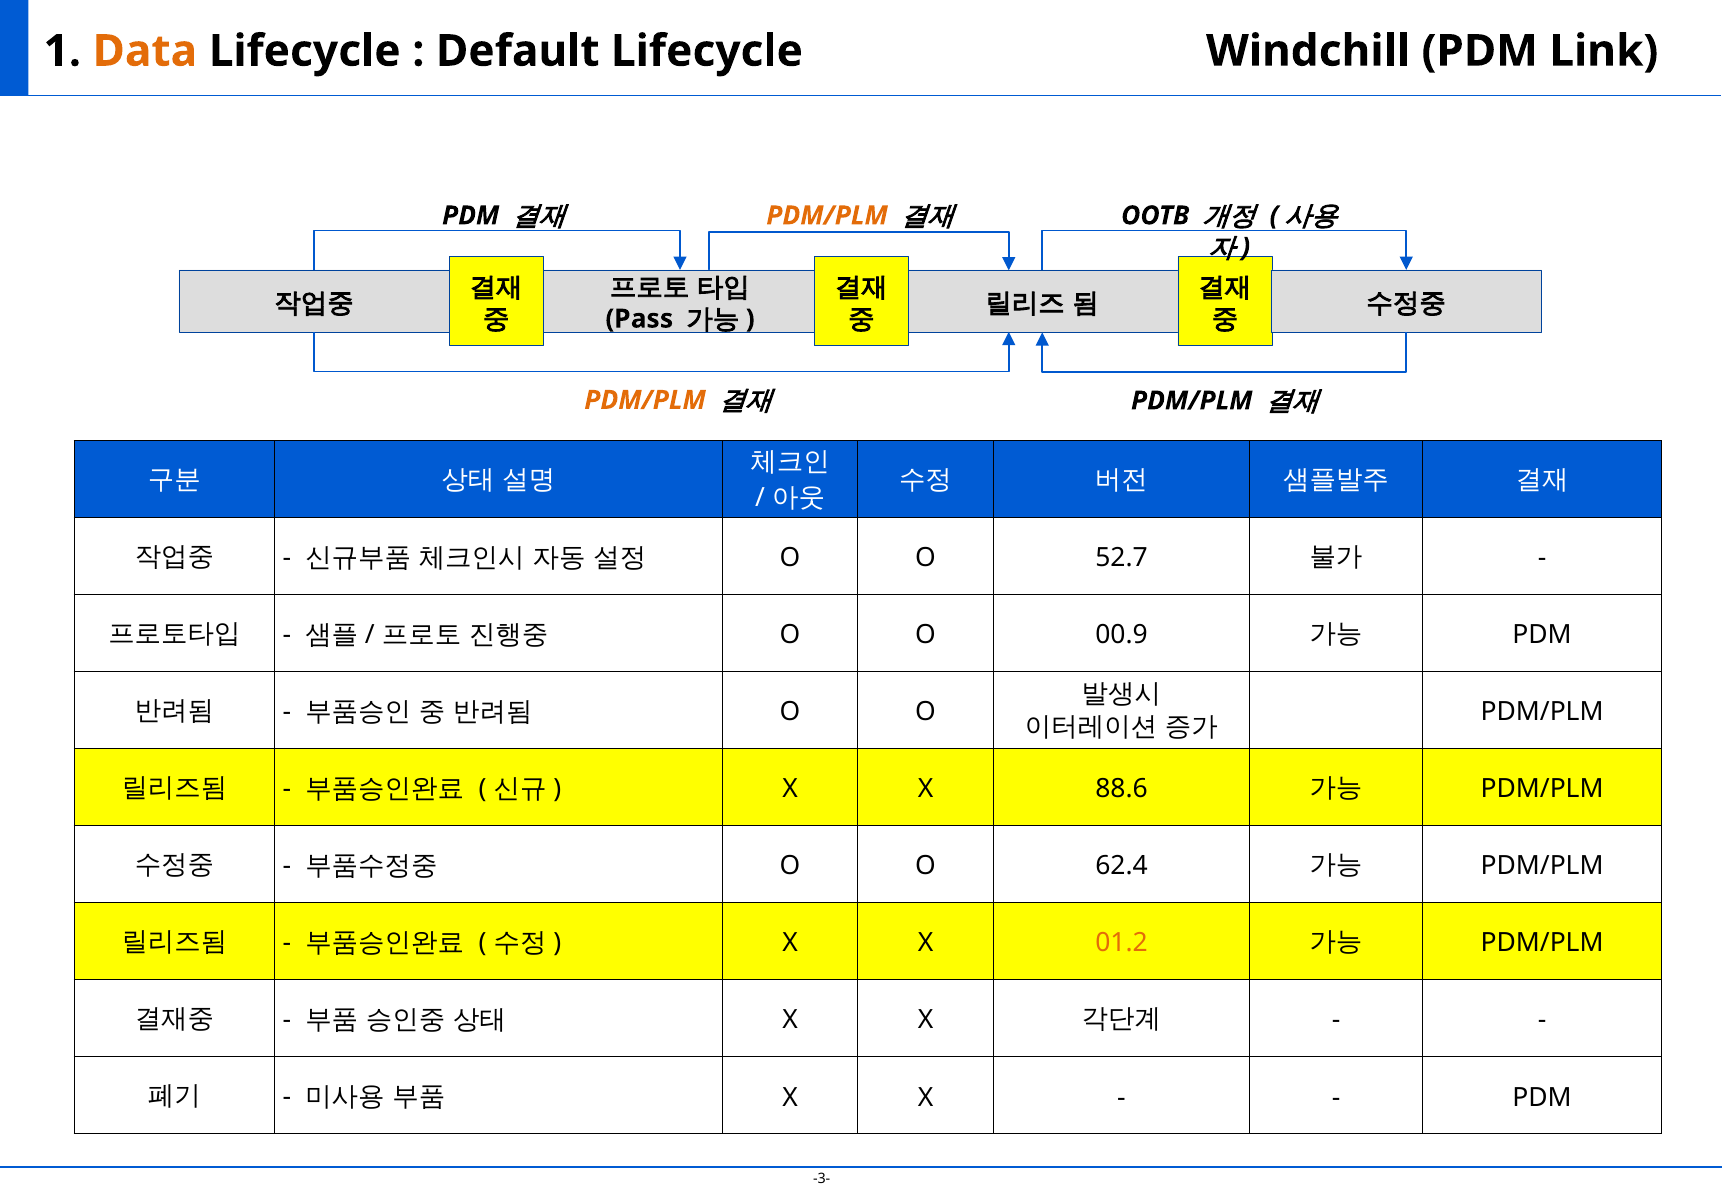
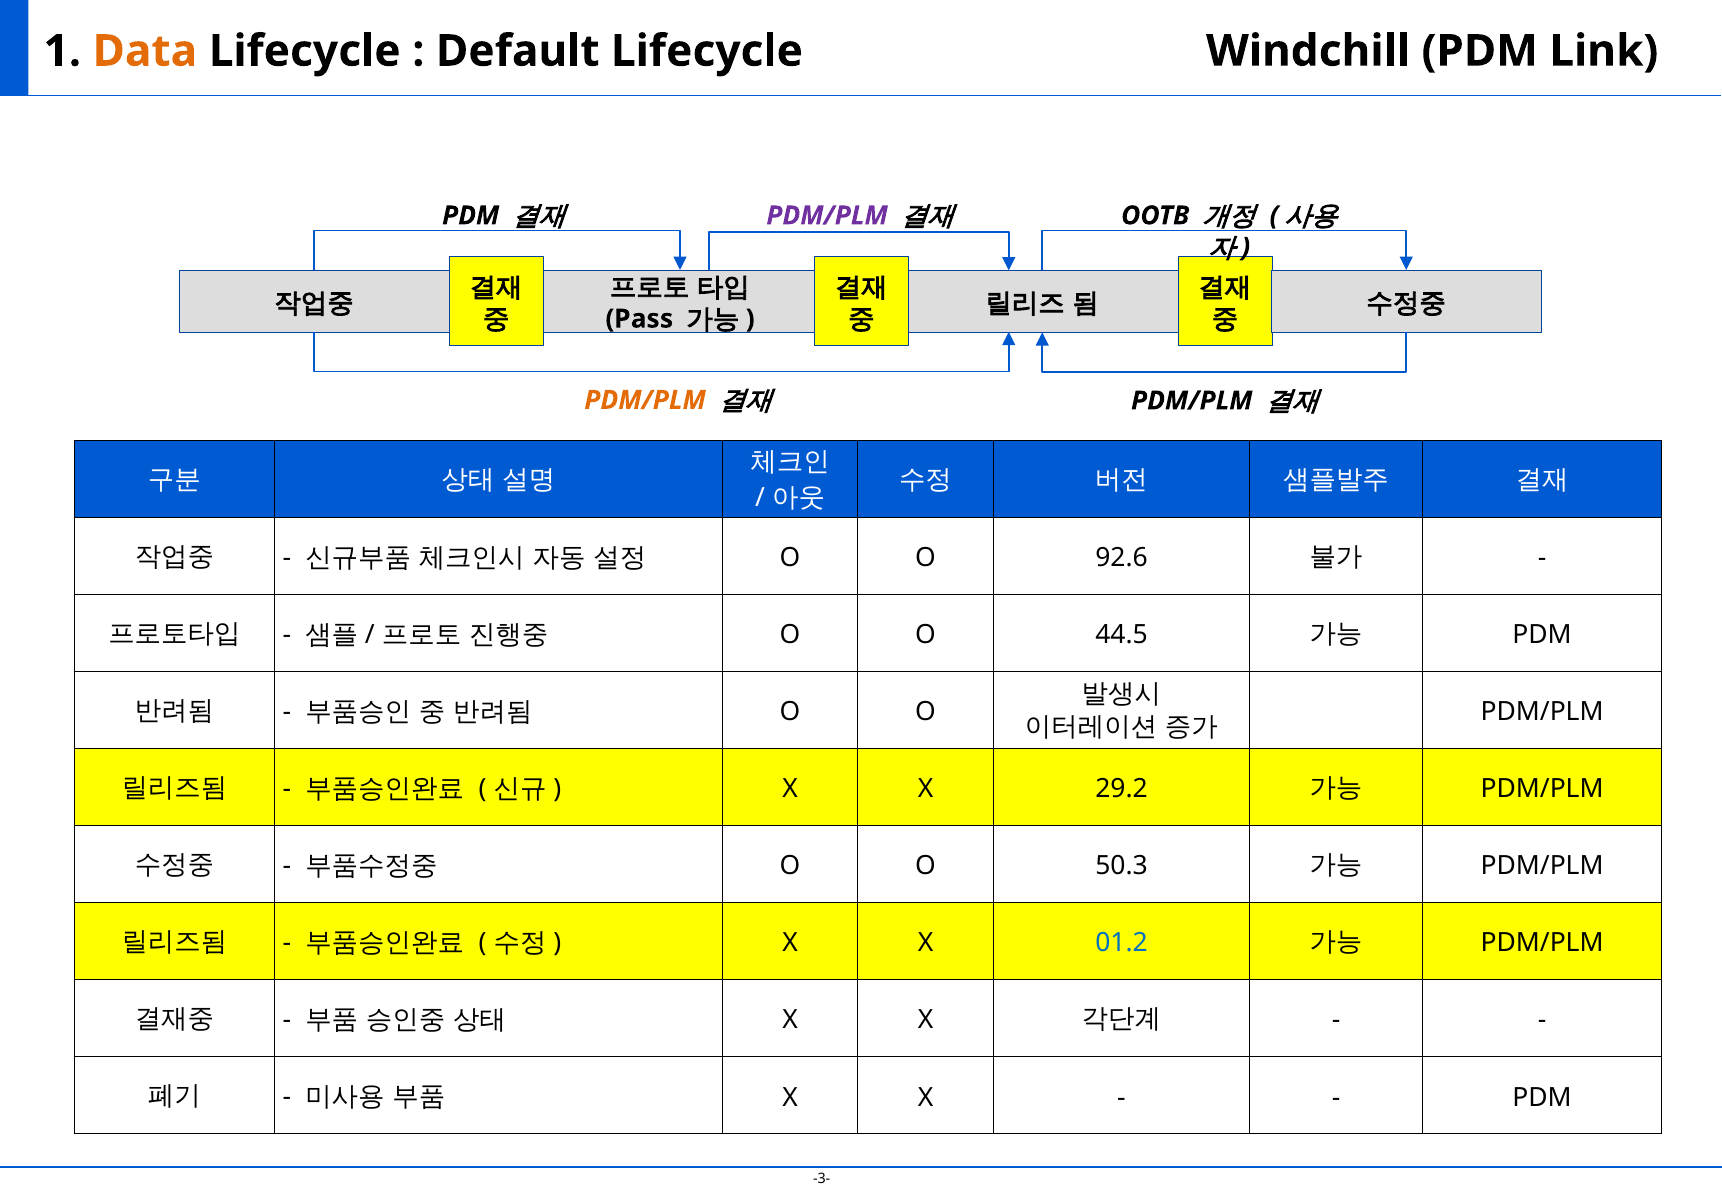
PDM/PLM colour: orange -> purple (827, 216)
52.7: 52.7 -> 92.6 (1121, 558)
00.9: 00.9 -> 44.5 (1121, 635)
88.6: 88.6 -> 29.2 (1121, 789)
62.4: 62.4 -> 50.3 (1121, 866)
01.2 colour: orange -> blue (1121, 943)
